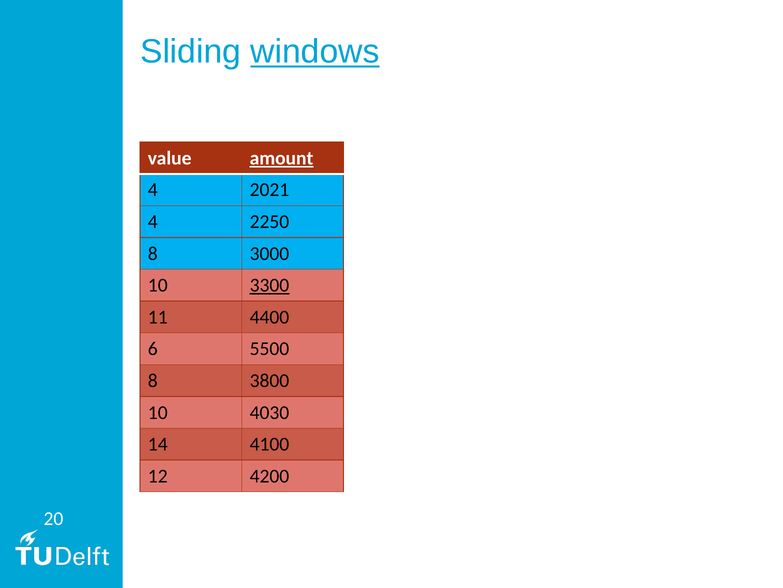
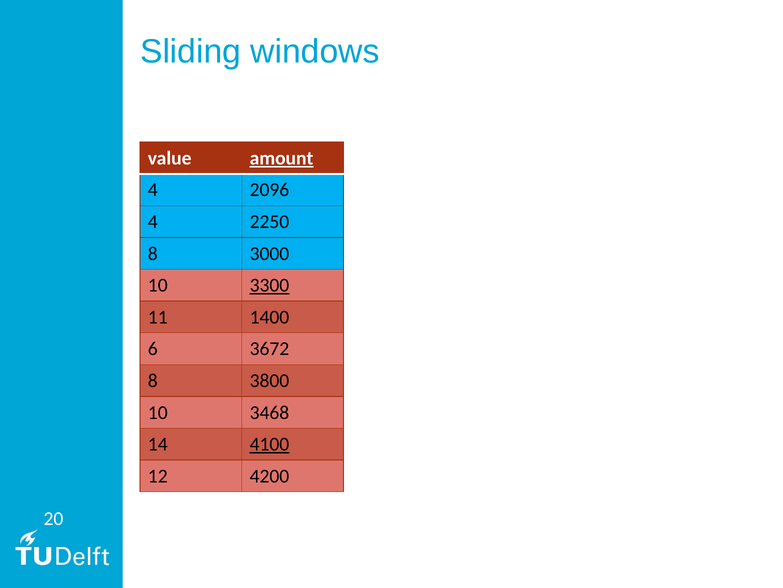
windows underline: present -> none (315, 52)
2021: 2021 -> 2096 (269, 190)
4400: 4400 -> 1400 (269, 317)
5500: 5500 -> 3672 (269, 349)
4030: 4030 -> 3468 (269, 412)
4100 underline: none -> present (269, 444)
